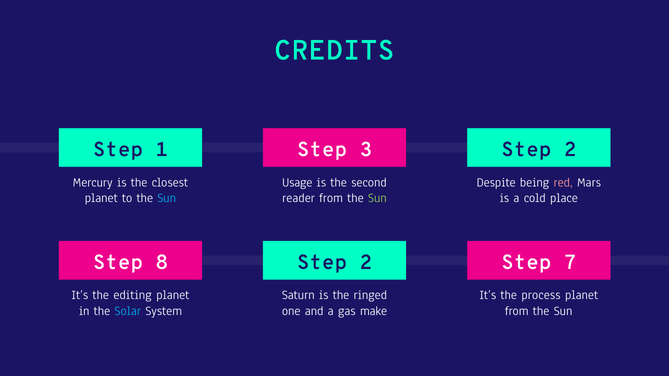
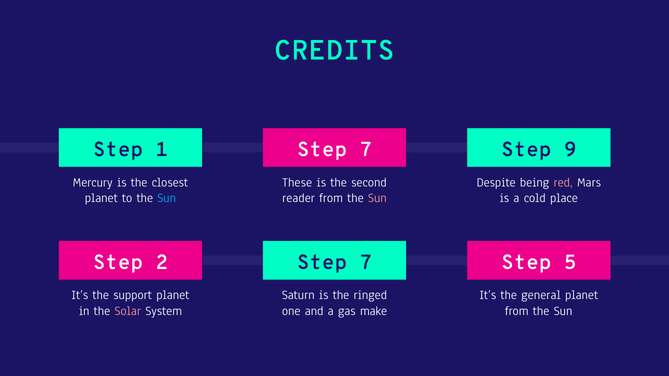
3: 3 -> 7 (366, 149)
2: 2 -> 9 (570, 149)
Usage: Usage -> These (297, 182)
Sun colour: light green -> pink (377, 198)
8: 8 -> 2 (162, 262)
2: 2 -> 7 (366, 262)
7: 7 -> 5 (570, 262)
editing: editing -> support (133, 295)
process: process -> general (541, 295)
Solar colour: light blue -> pink (128, 311)
